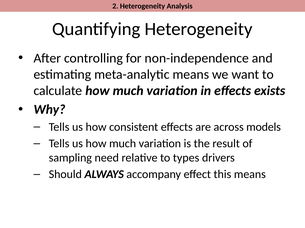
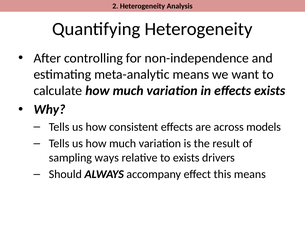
need: need -> ways (107, 158)
to types: types -> exists (186, 158)
